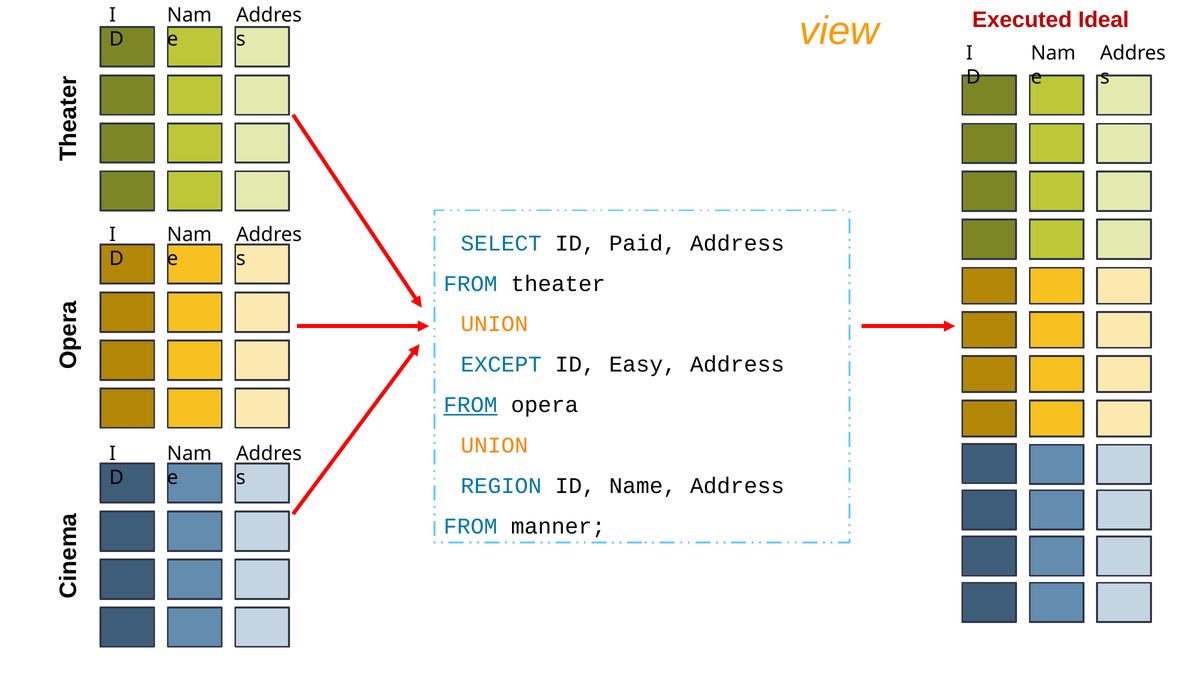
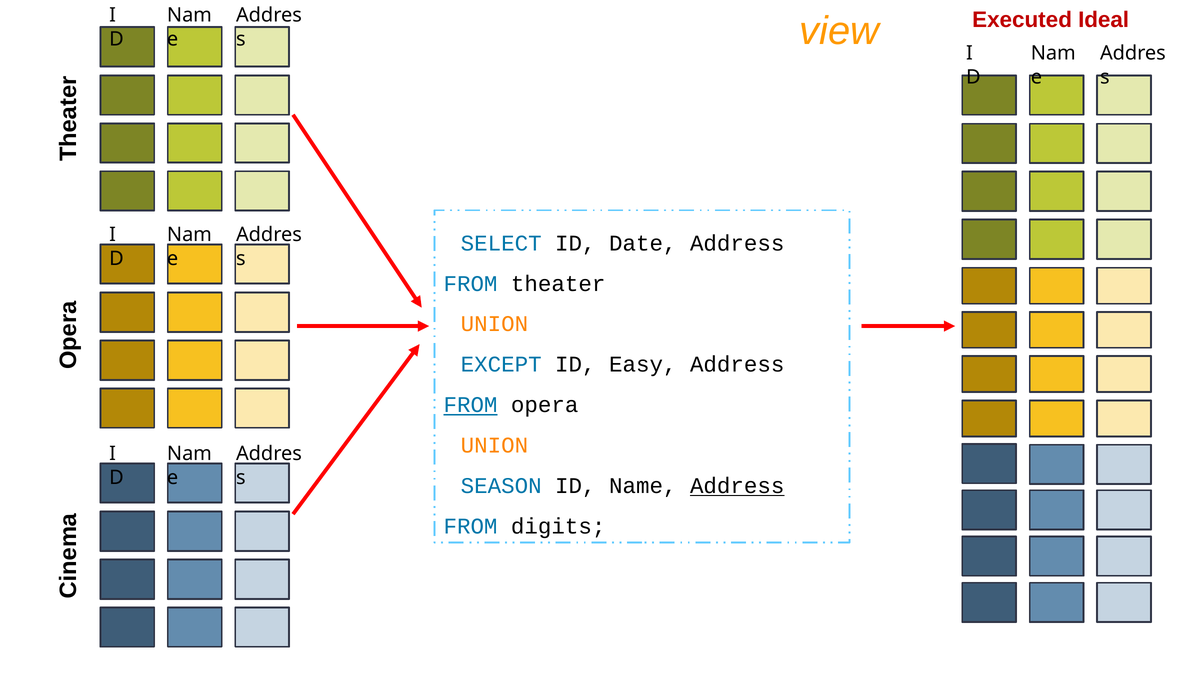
Paid: Paid -> Date (643, 243)
REGION: REGION -> SEASON (501, 486)
Address underline: none -> present (737, 486)
manner: manner -> digits (558, 527)
